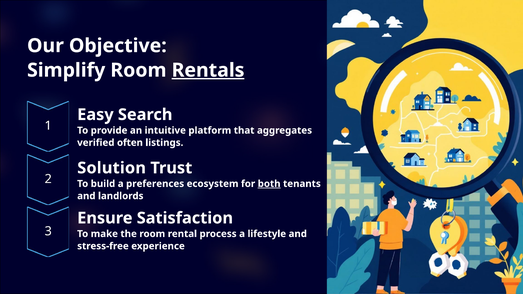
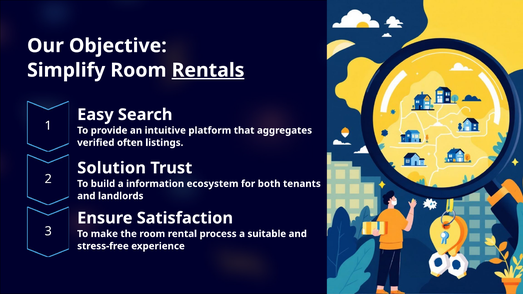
preferences: preferences -> information (155, 184)
both underline: present -> none (269, 184)
lifestyle: lifestyle -> suitable (267, 234)
